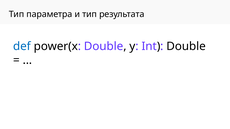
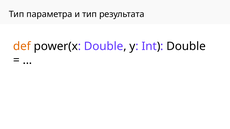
def colour: blue -> orange (22, 46)
